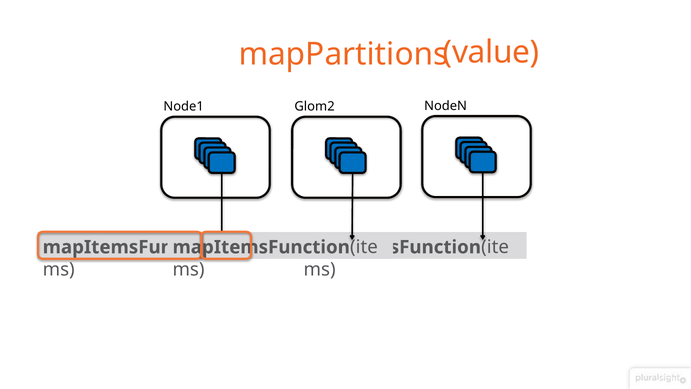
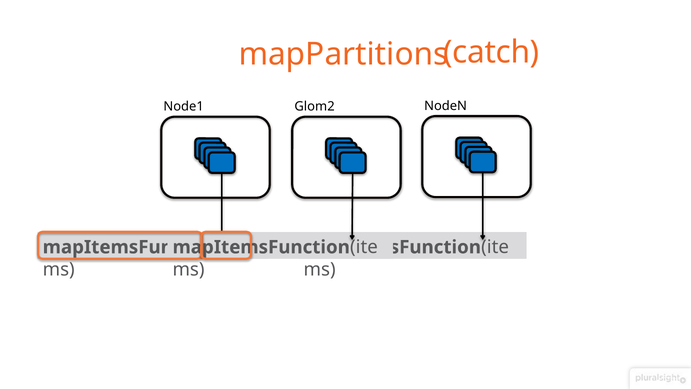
value: value -> catch (491, 52)
